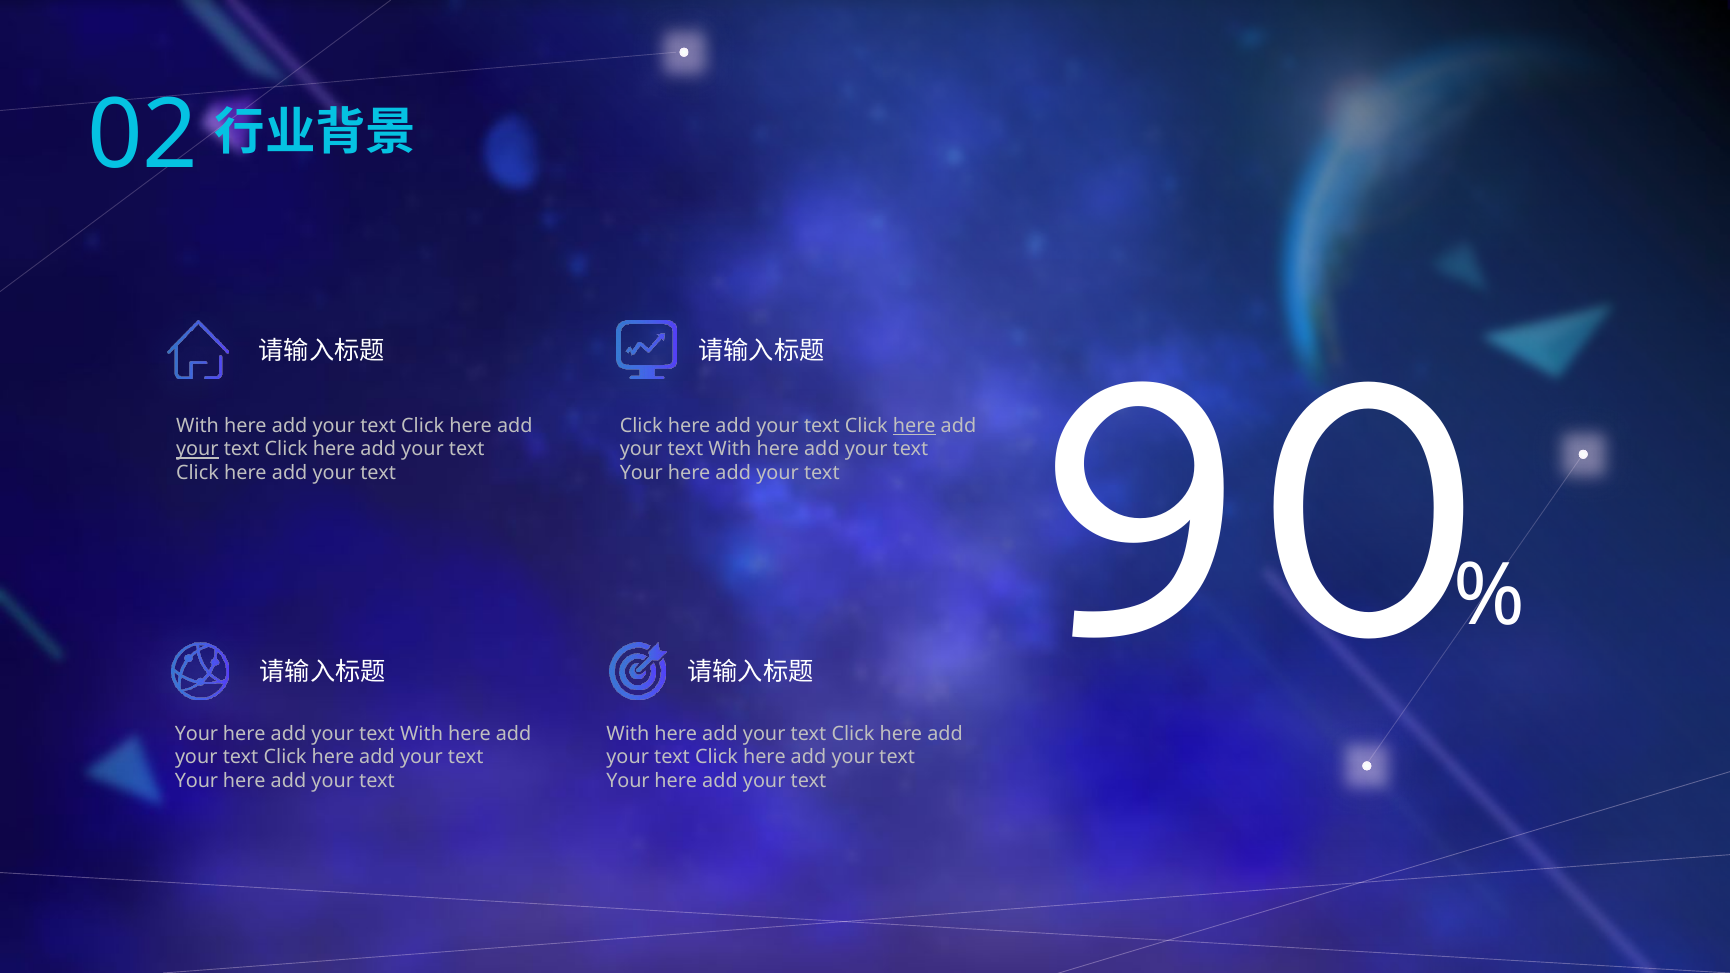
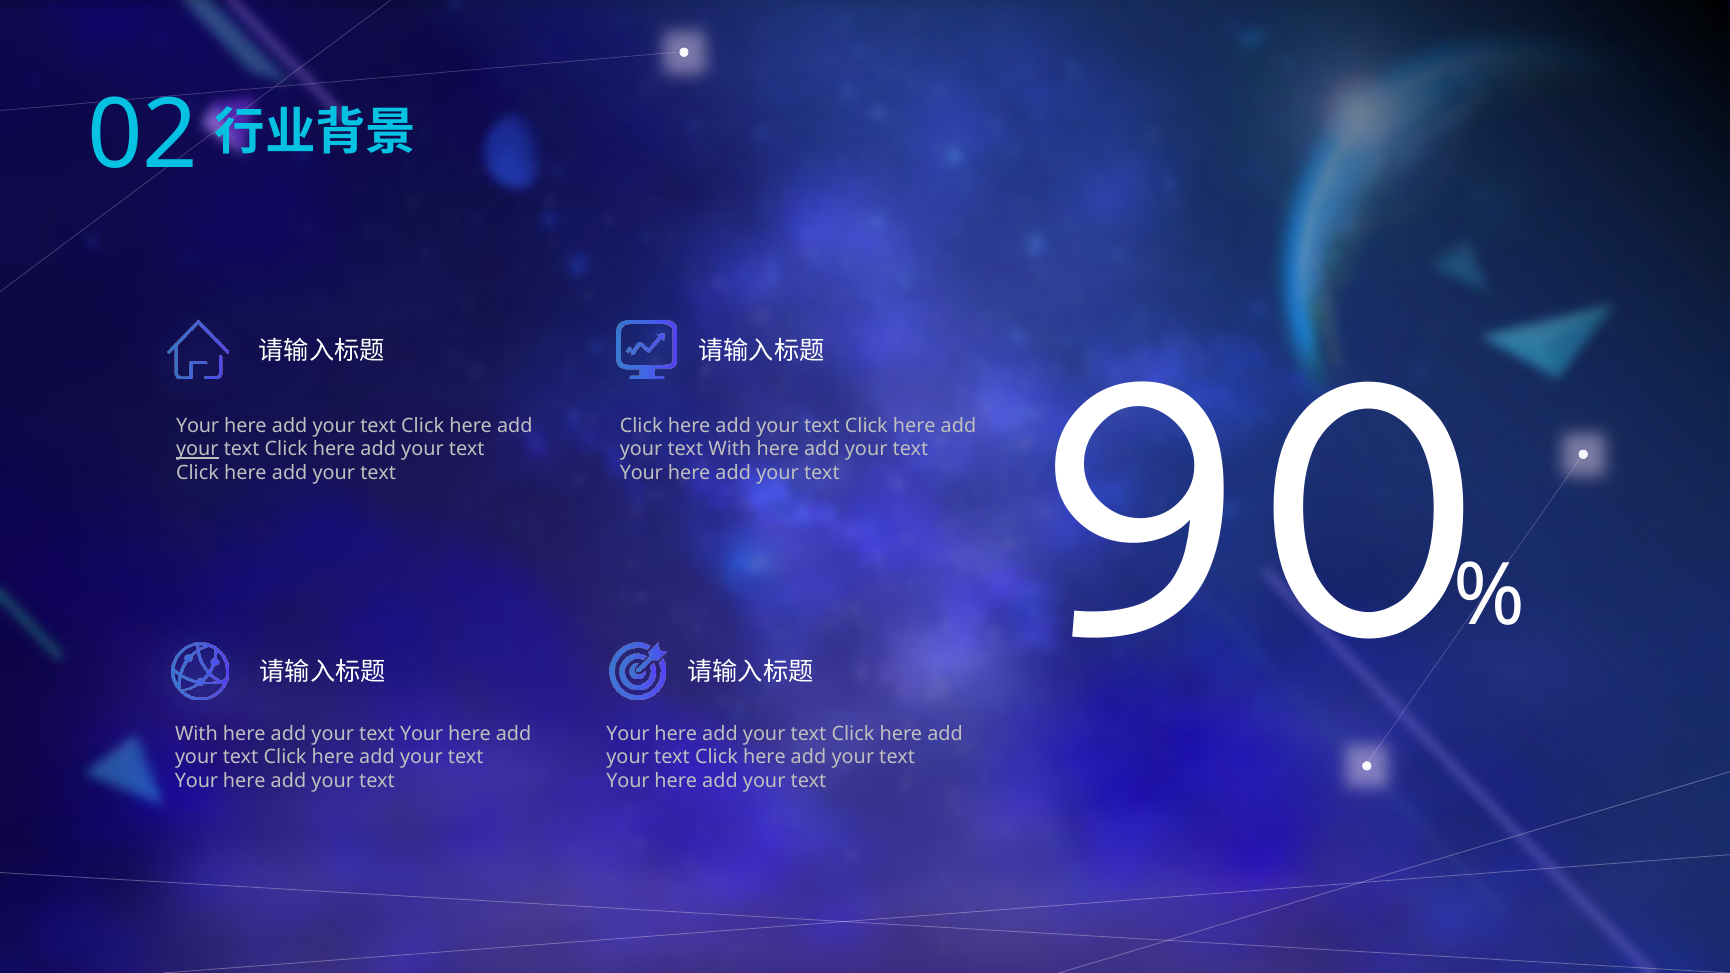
With: With -> Your (198, 426)
here underline: present -> none (914, 426)
Your: Your -> With (196, 734)
With: With -> Your (422, 734)
With: With -> Your (628, 734)
